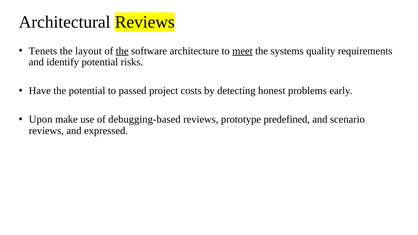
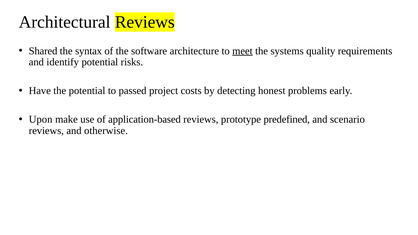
Tenets: Tenets -> Shared (43, 51)
layout: layout -> syntax (89, 51)
the underline: present -> none (122, 51)
debugging-based: debugging-based -> application-based (144, 120)
expressed: expressed -> otherwise (106, 131)
